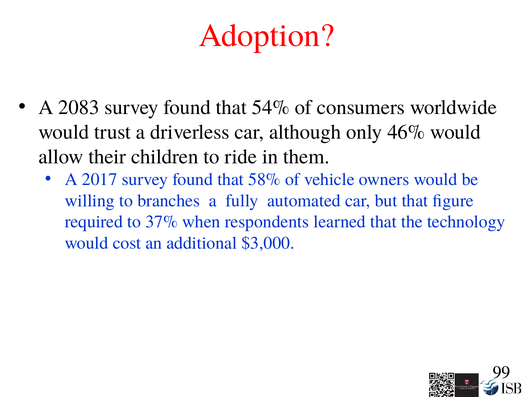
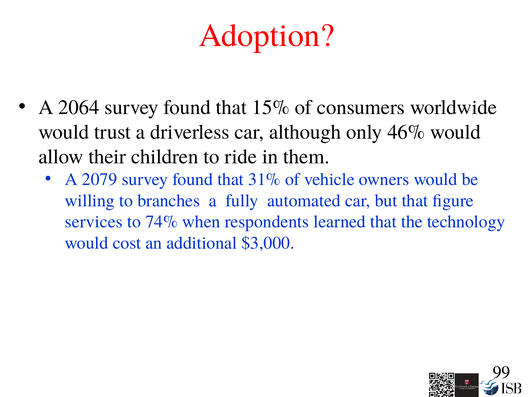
2083: 2083 -> 2064 (79, 107)
54%: 54% -> 15% (271, 107)
2017: 2017 -> 2079 (100, 180)
58%: 58% -> 31% (264, 180)
required: required -> services (94, 222)
37%: 37% -> 74% (162, 222)
